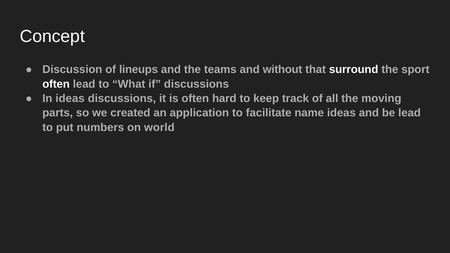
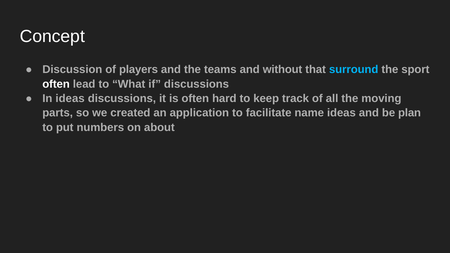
lineups: lineups -> players (139, 70)
surround colour: white -> light blue (354, 70)
be lead: lead -> plan (410, 113)
world: world -> about (159, 127)
